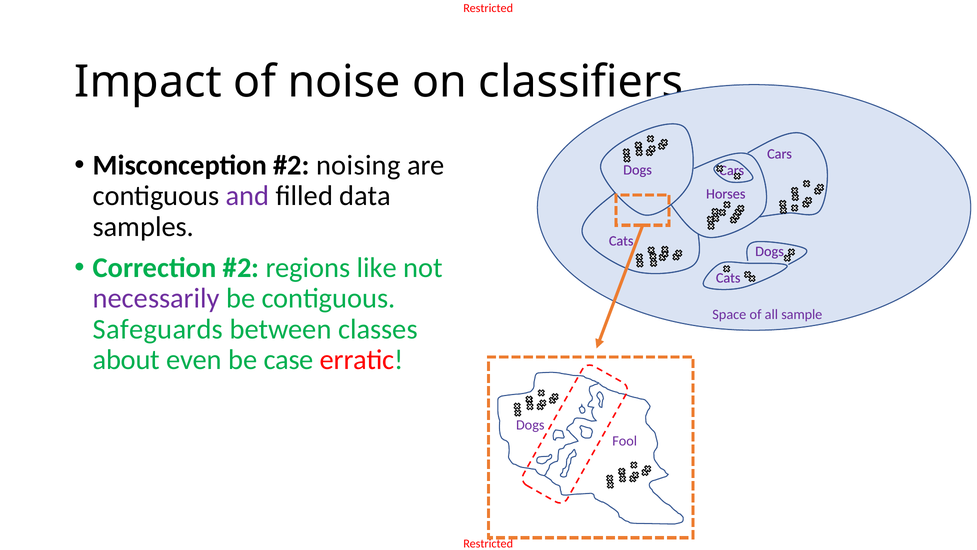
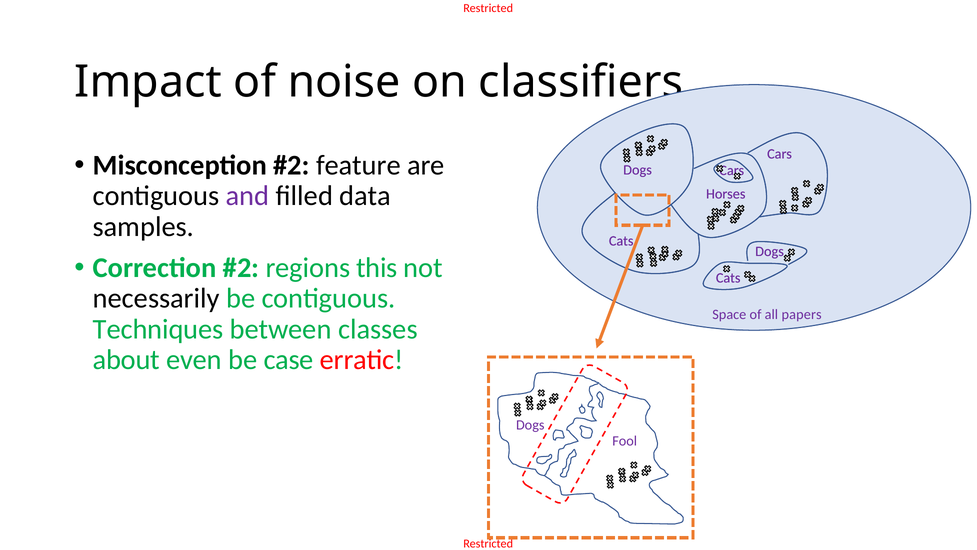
noising: noising -> feature (359, 165)
like: like -> this (377, 267)
necessarily colour: purple -> black (156, 298)
sample: sample -> papers (802, 314)
Safeguards: Safeguards -> Techniques (158, 329)
